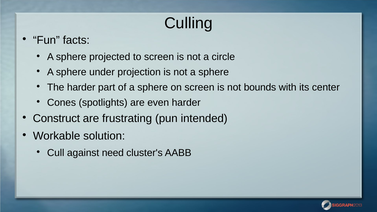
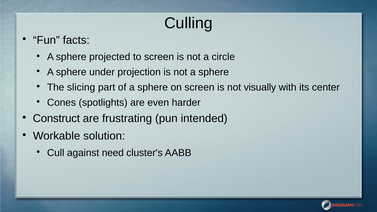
The harder: harder -> slicing (81, 87)
bounds: bounds -> visually (260, 87)
